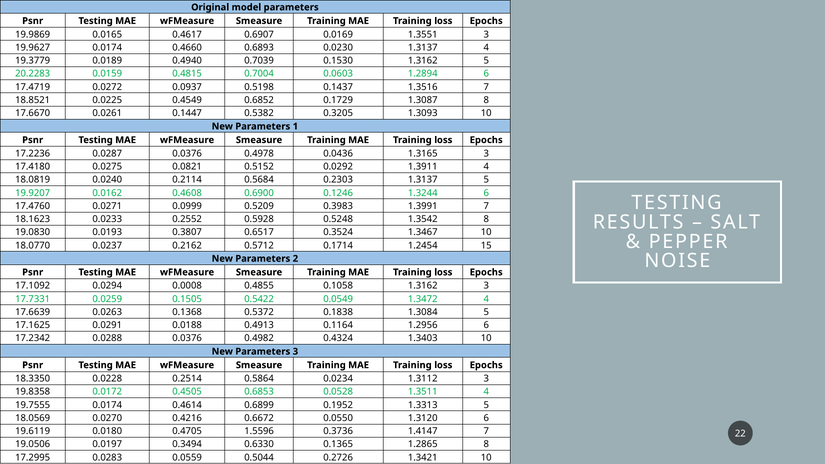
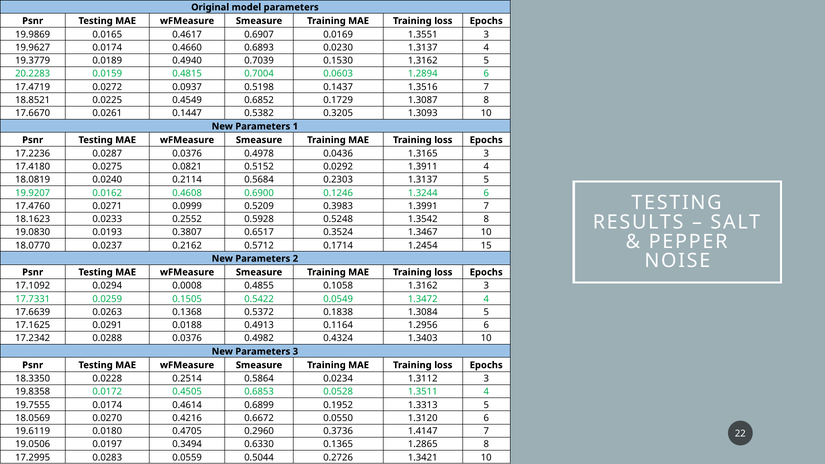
1.5596: 1.5596 -> 0.2960 (259, 431)
